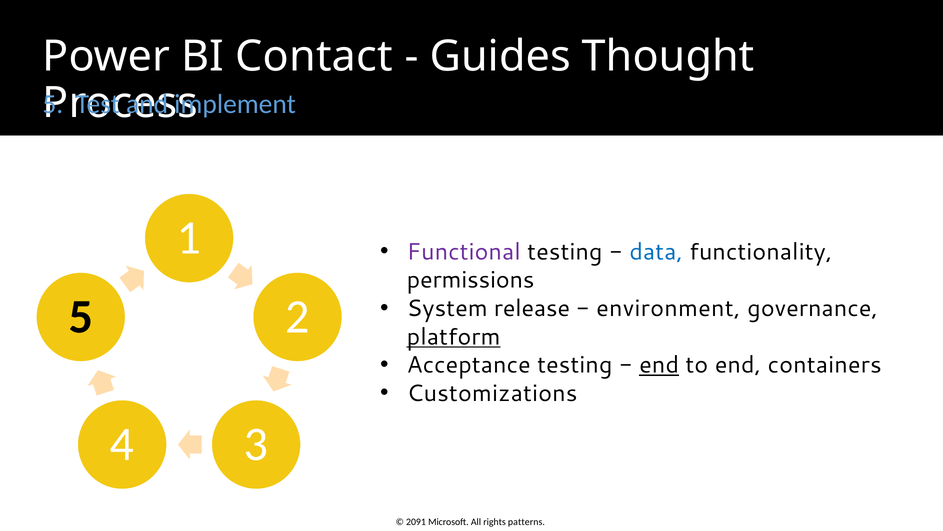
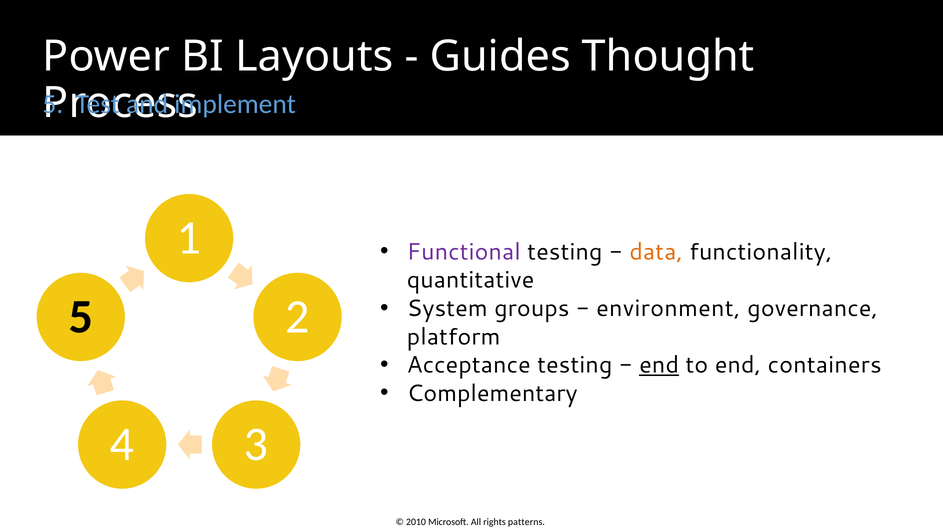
Contact: Contact -> Layouts (314, 56)
data colour: blue -> orange (656, 252)
permissions: permissions -> quantitative (471, 280)
release: release -> groups (532, 308)
platform underline: present -> none (454, 336)
Customizations: Customizations -> Complementary (492, 393)
2091: 2091 -> 2010 (416, 522)
